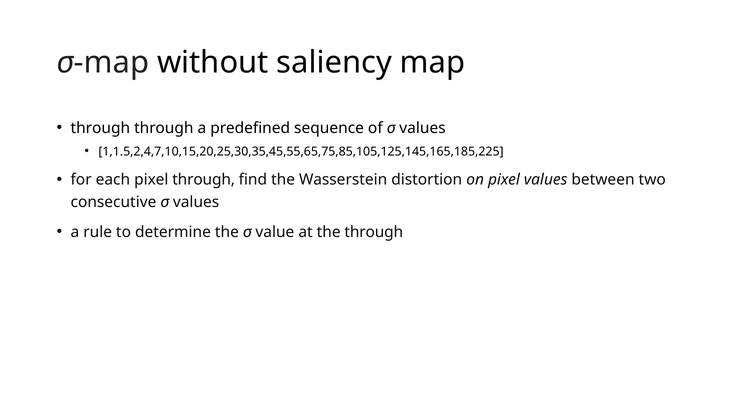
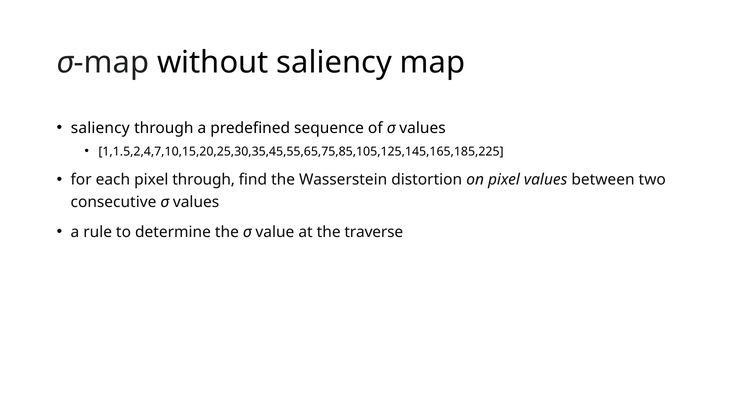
through: through -> saliency (100, 128)
the through: through -> traverse (374, 232)
